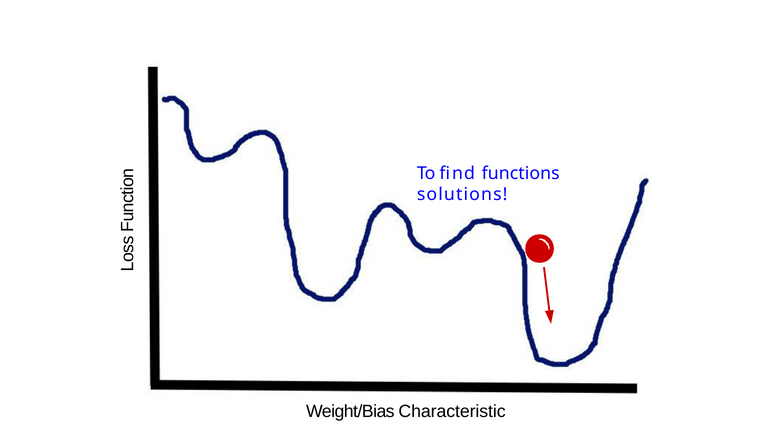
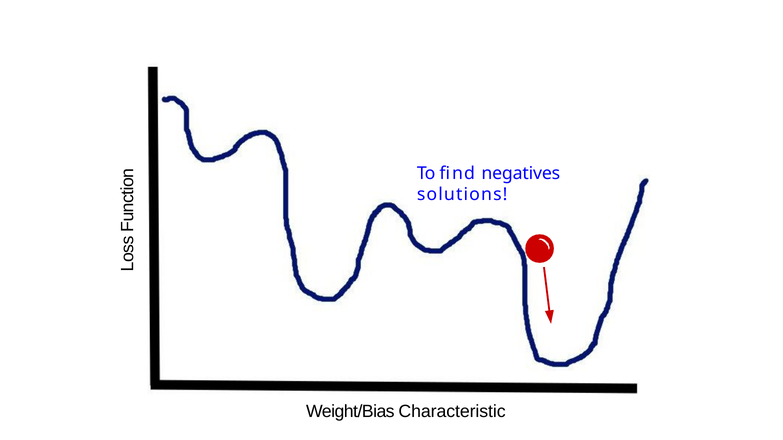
functions: functions -> negatives (521, 174)
